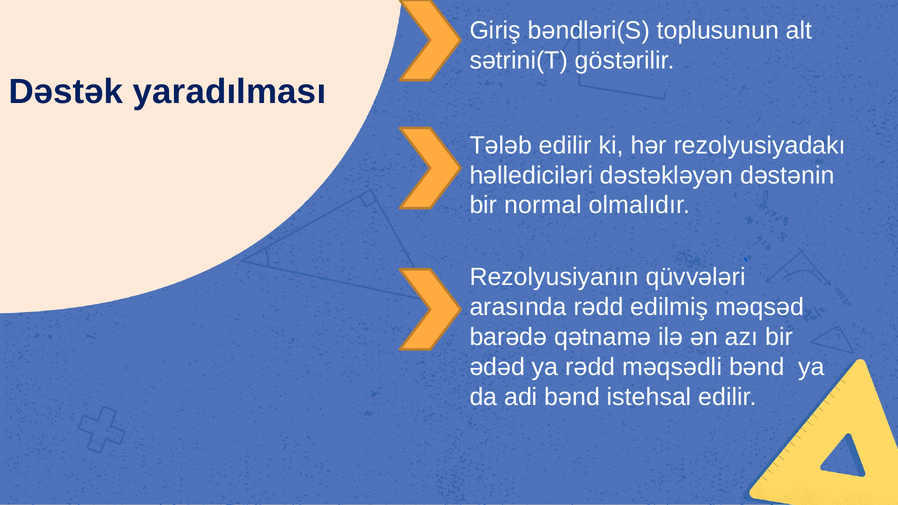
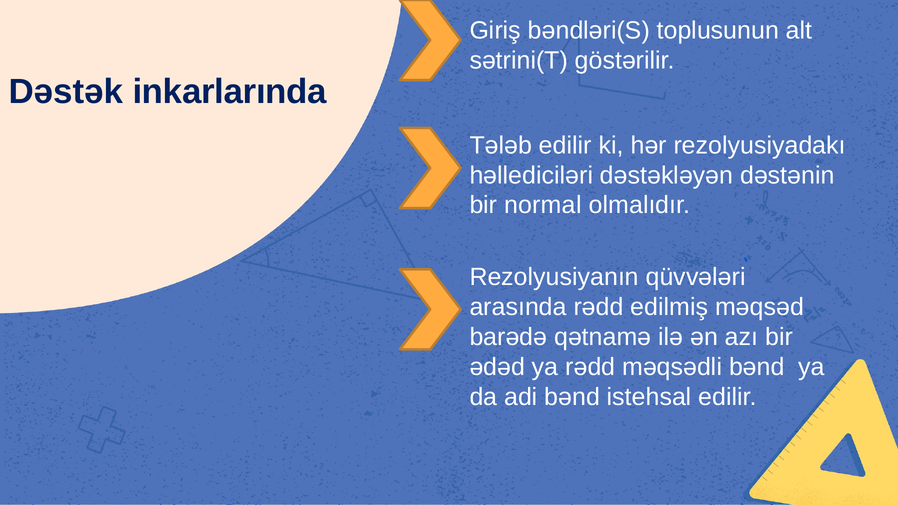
yaradılması: yaradılması -> inkarlarında (230, 92)
